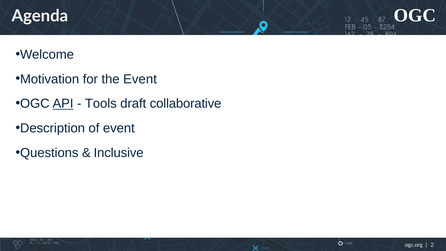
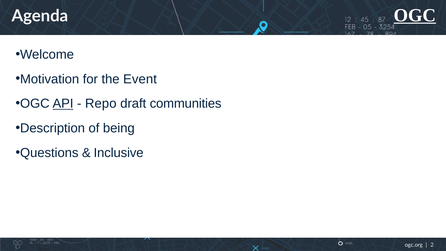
OGC underline: none -> present (415, 15)
Tools: Tools -> Repo (101, 104)
collaborative: collaborative -> communities (186, 104)
of event: event -> being (119, 128)
